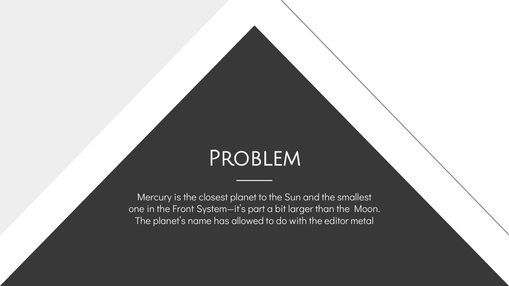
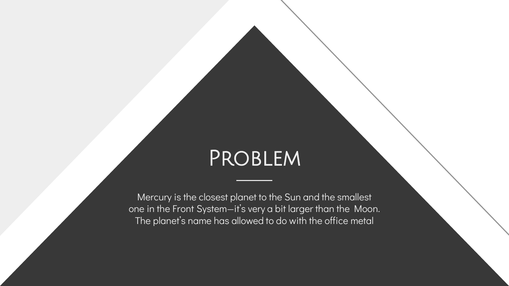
part: part -> very (257, 209)
editor: editor -> office (336, 221)
